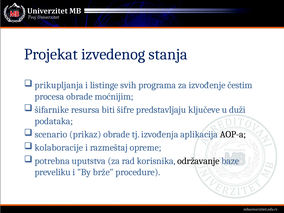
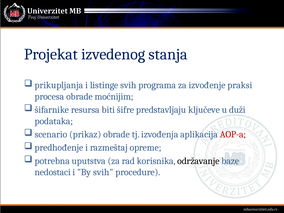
čestim: čestim -> praksi (240, 85)
AOP-a colour: black -> red (233, 134)
kolaboracije: kolaboracije -> predhođenje (59, 148)
preveliku: preveliku -> nedostaci (53, 172)
By brže: brže -> svih (103, 172)
